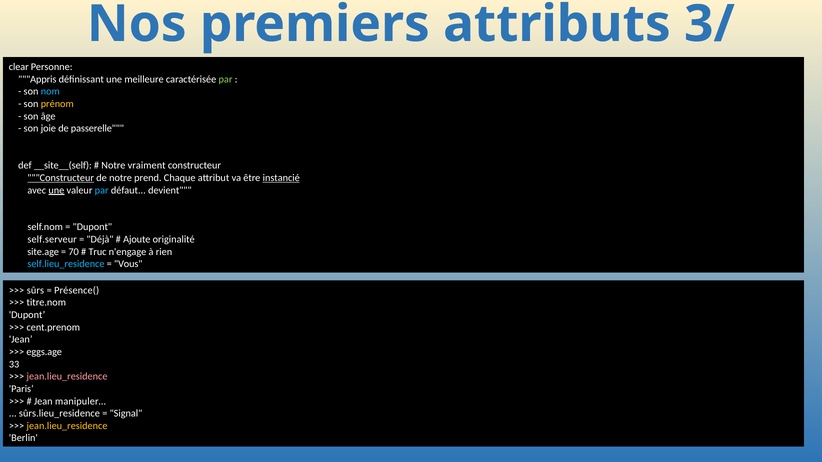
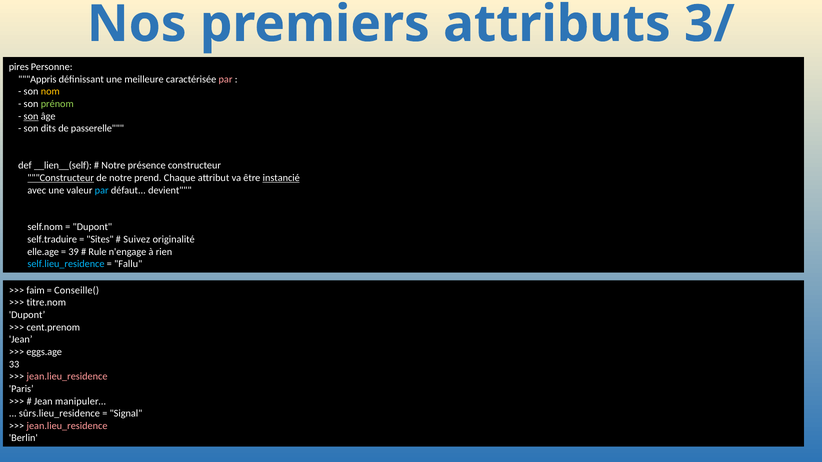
clear: clear -> pires (19, 67)
par colour: light green -> pink (226, 79)
nom colour: light blue -> yellow (50, 92)
prénom colour: yellow -> light green (57, 104)
son underline: none -> present (31, 116)
joie: joie -> dits (48, 129)
__site__(self: __site__(self -> __lien__(self (63, 166)
vraiment: vraiment -> présence (147, 166)
une underline: present -> none (56, 190)
self.serveur: self.serveur -> self.traduire (52, 240)
Déjà: Déjà -> Sites (100, 240)
Ajoute: Ajoute -> Suivez (137, 240)
site.age: site.age -> elle.age (43, 252)
70: 70 -> 39 (74, 252)
Truc: Truc -> Rule (98, 252)
Vous: Vous -> Fallu (128, 264)
sûrs: sûrs -> faim (36, 290)
Présence(: Présence( -> Conseille( (77, 290)
jean.lieu_residence colour: yellow -> pink (67, 426)
